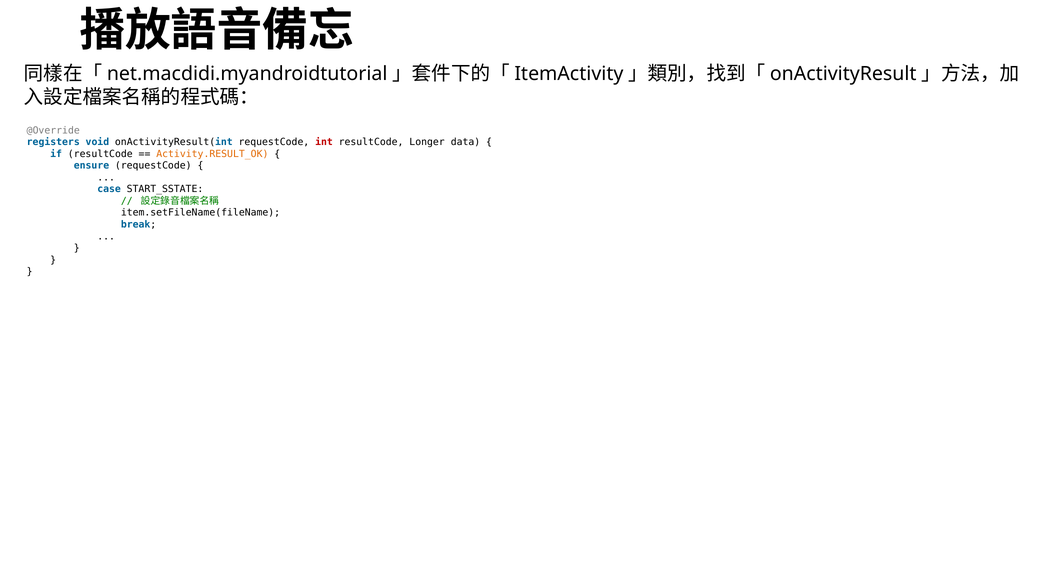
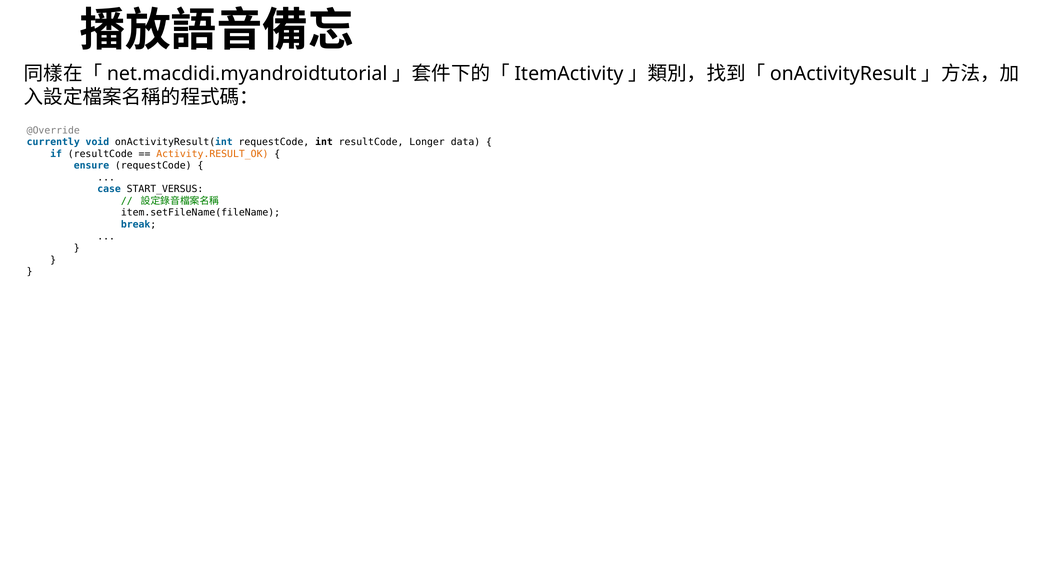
registers: registers -> currently (53, 142)
int colour: red -> black (324, 142)
START_SSTATE: START_SSTATE -> START_VERSUS (165, 189)
